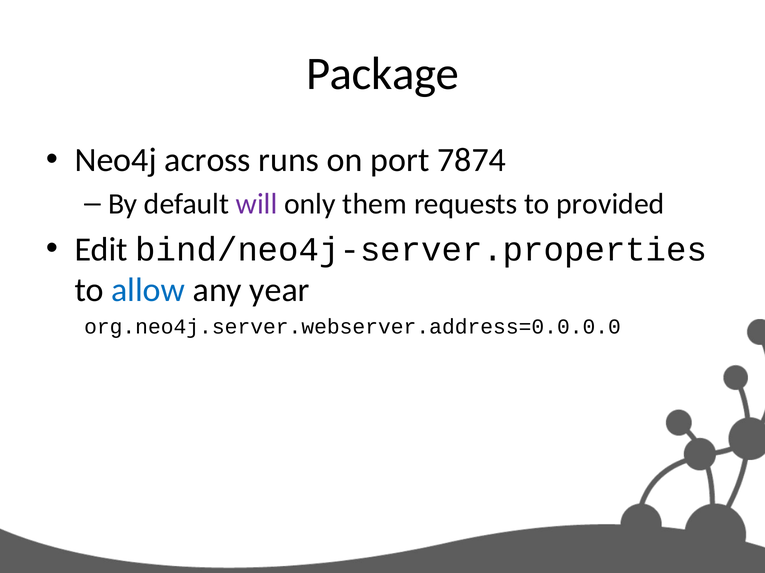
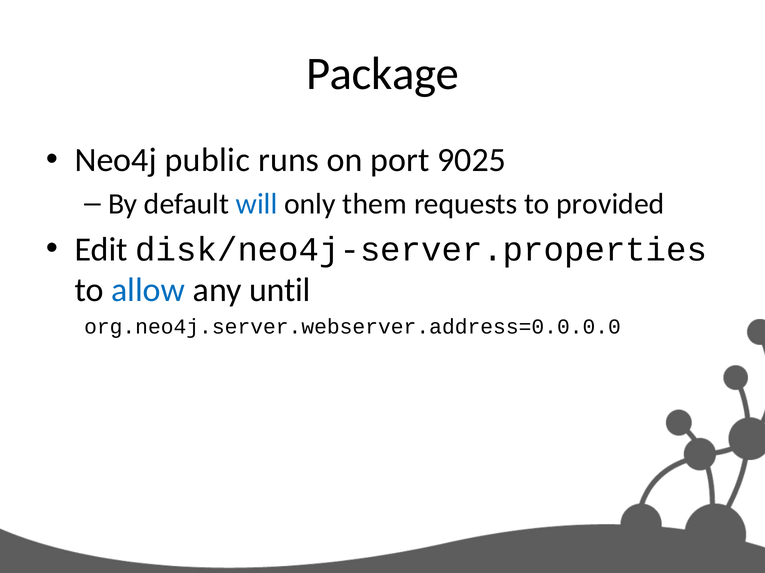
across: across -> public (207, 160)
7874: 7874 -> 9025 (472, 160)
will colour: purple -> blue (257, 204)
bind/neo4j-server.properties: bind/neo4j-server.properties -> disk/neo4j-server.properties (421, 250)
year: year -> until (280, 291)
